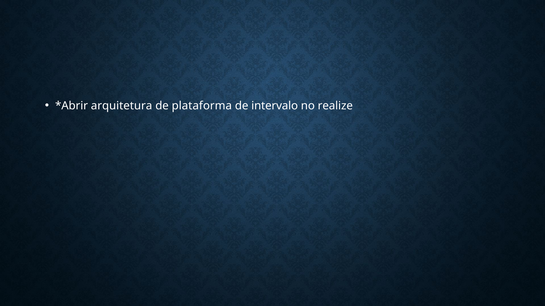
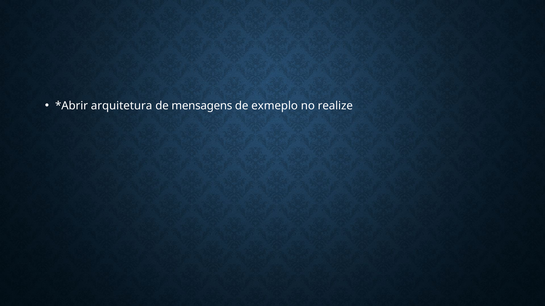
plataforma: plataforma -> mensagens (202, 106)
intervalo: intervalo -> exmeplo (275, 106)
